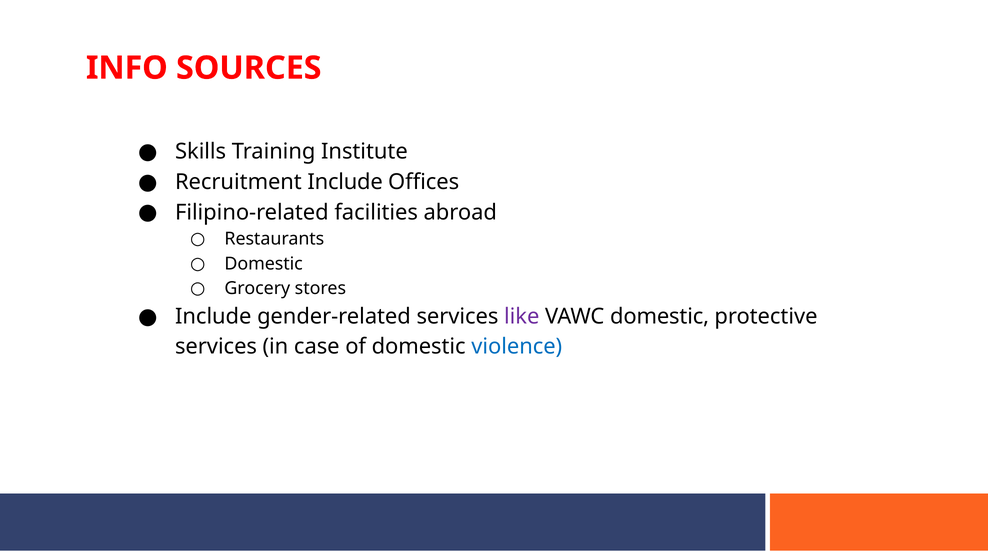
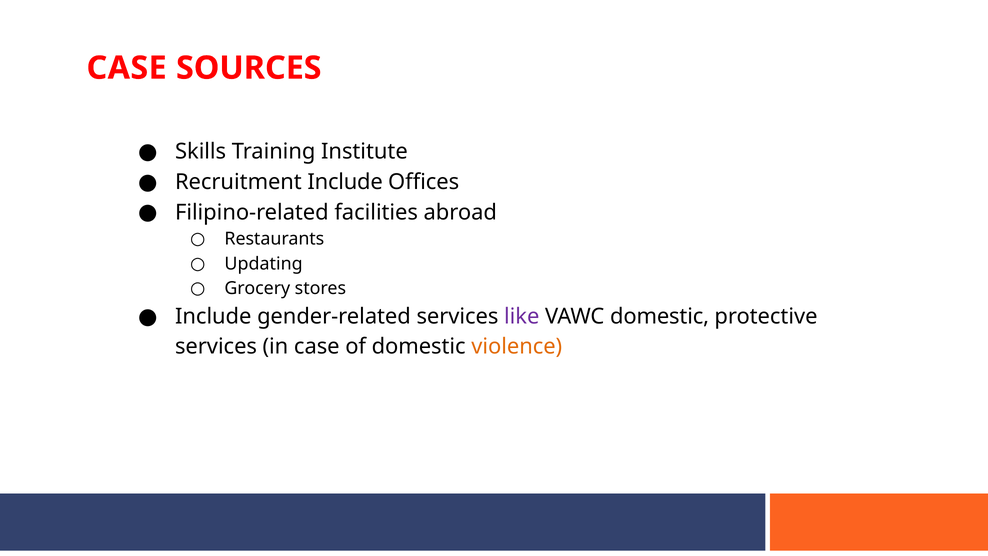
INFO: INFO -> CASE (127, 68)
Domestic: Domestic -> Updating (264, 264)
violence colour: blue -> orange (517, 347)
